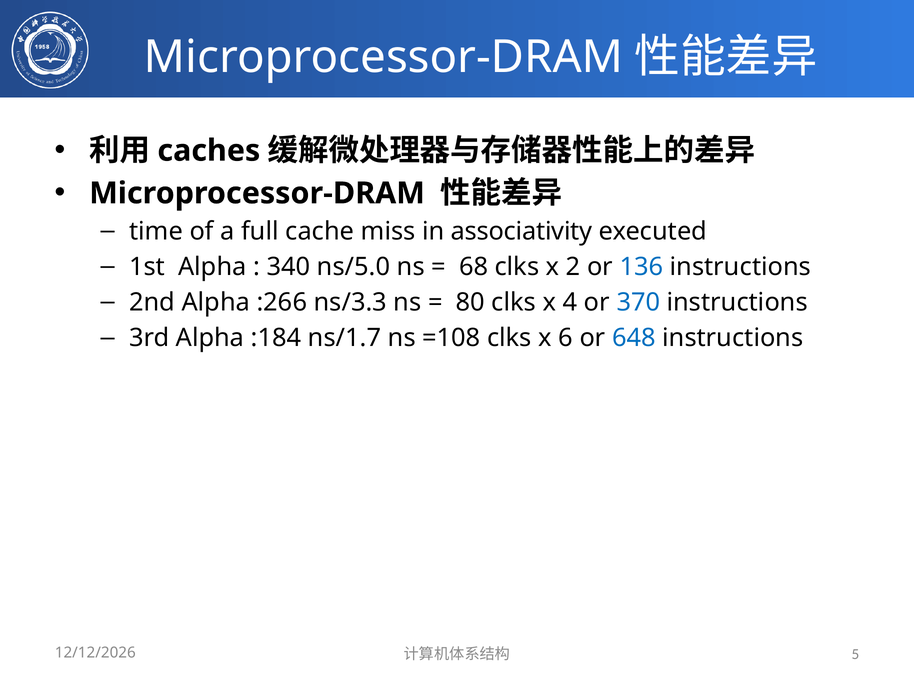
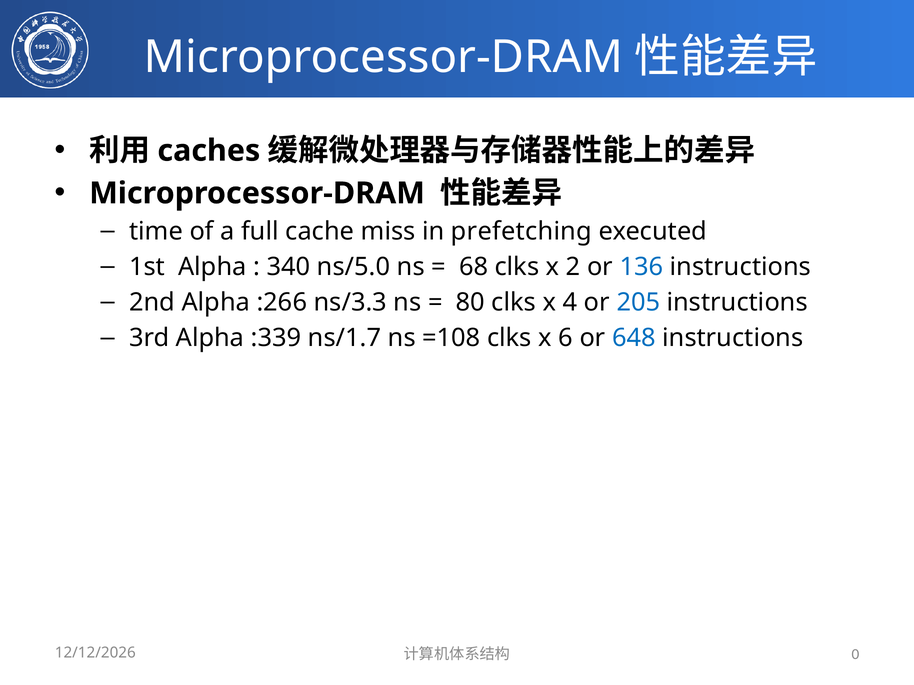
associativity: associativity -> prefetching (521, 232)
370: 370 -> 205 (638, 303)
:184: :184 -> :339 (276, 338)
5: 5 -> 0 (855, 654)
